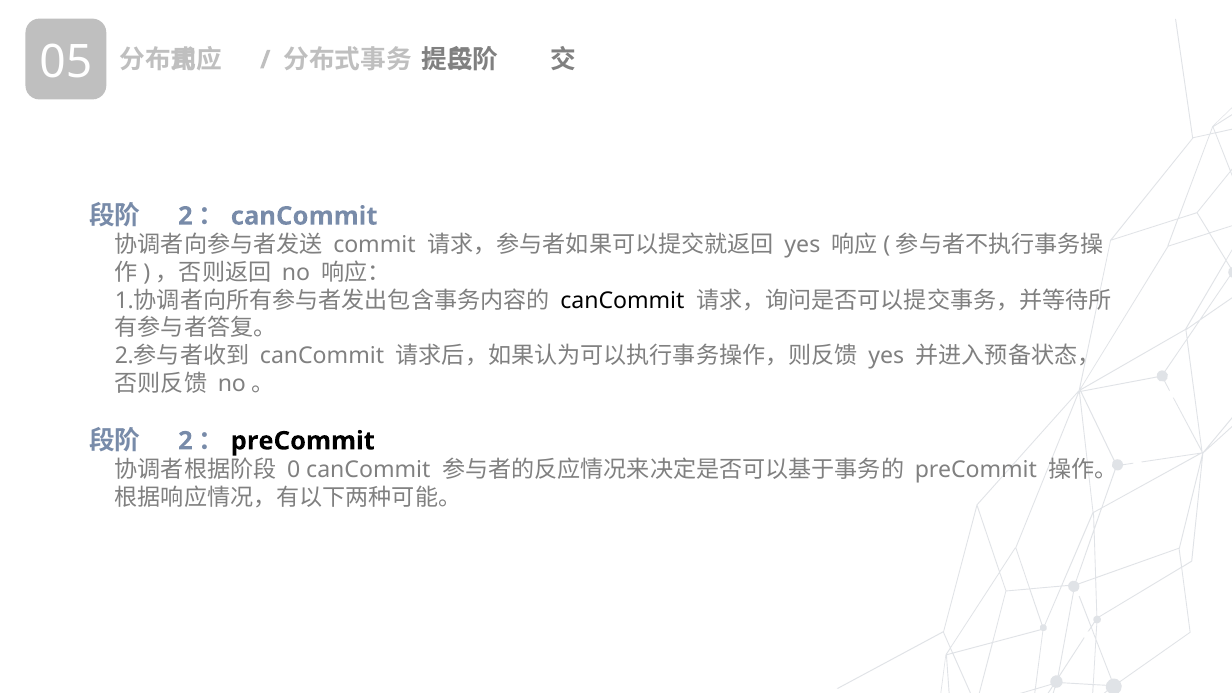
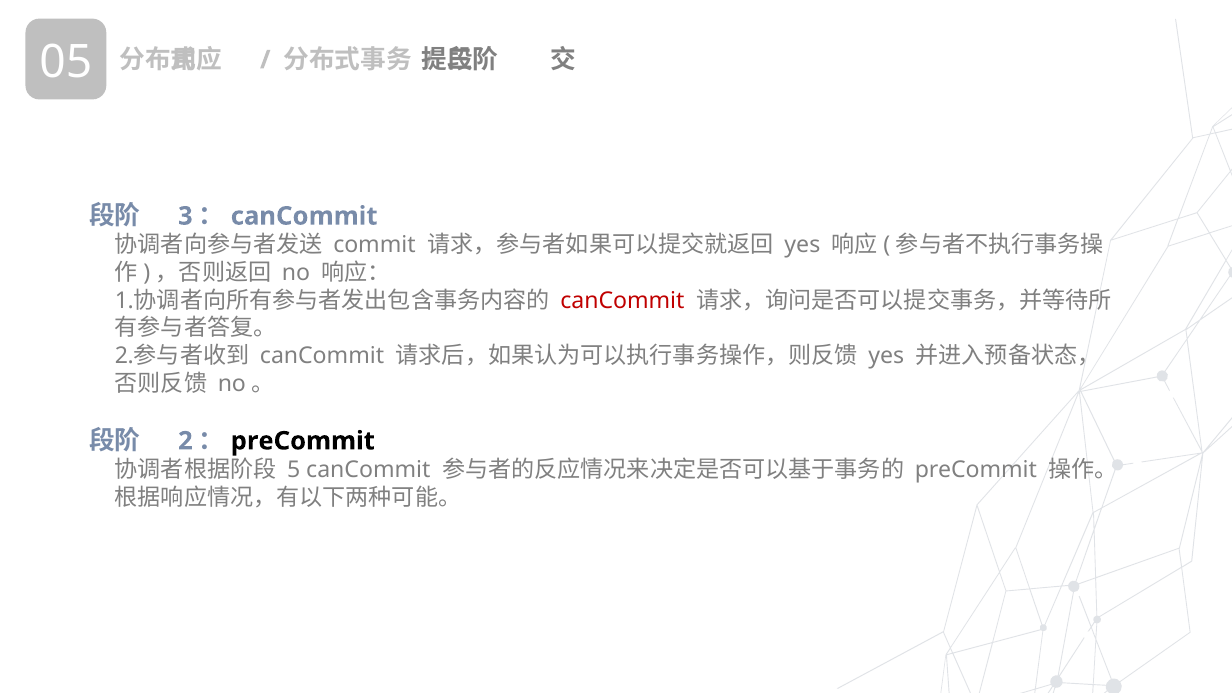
2: 2 -> 3 (185, 216)
canCommit colour: black -> red (622, 301)
0: 0 -> 5 (294, 470)
